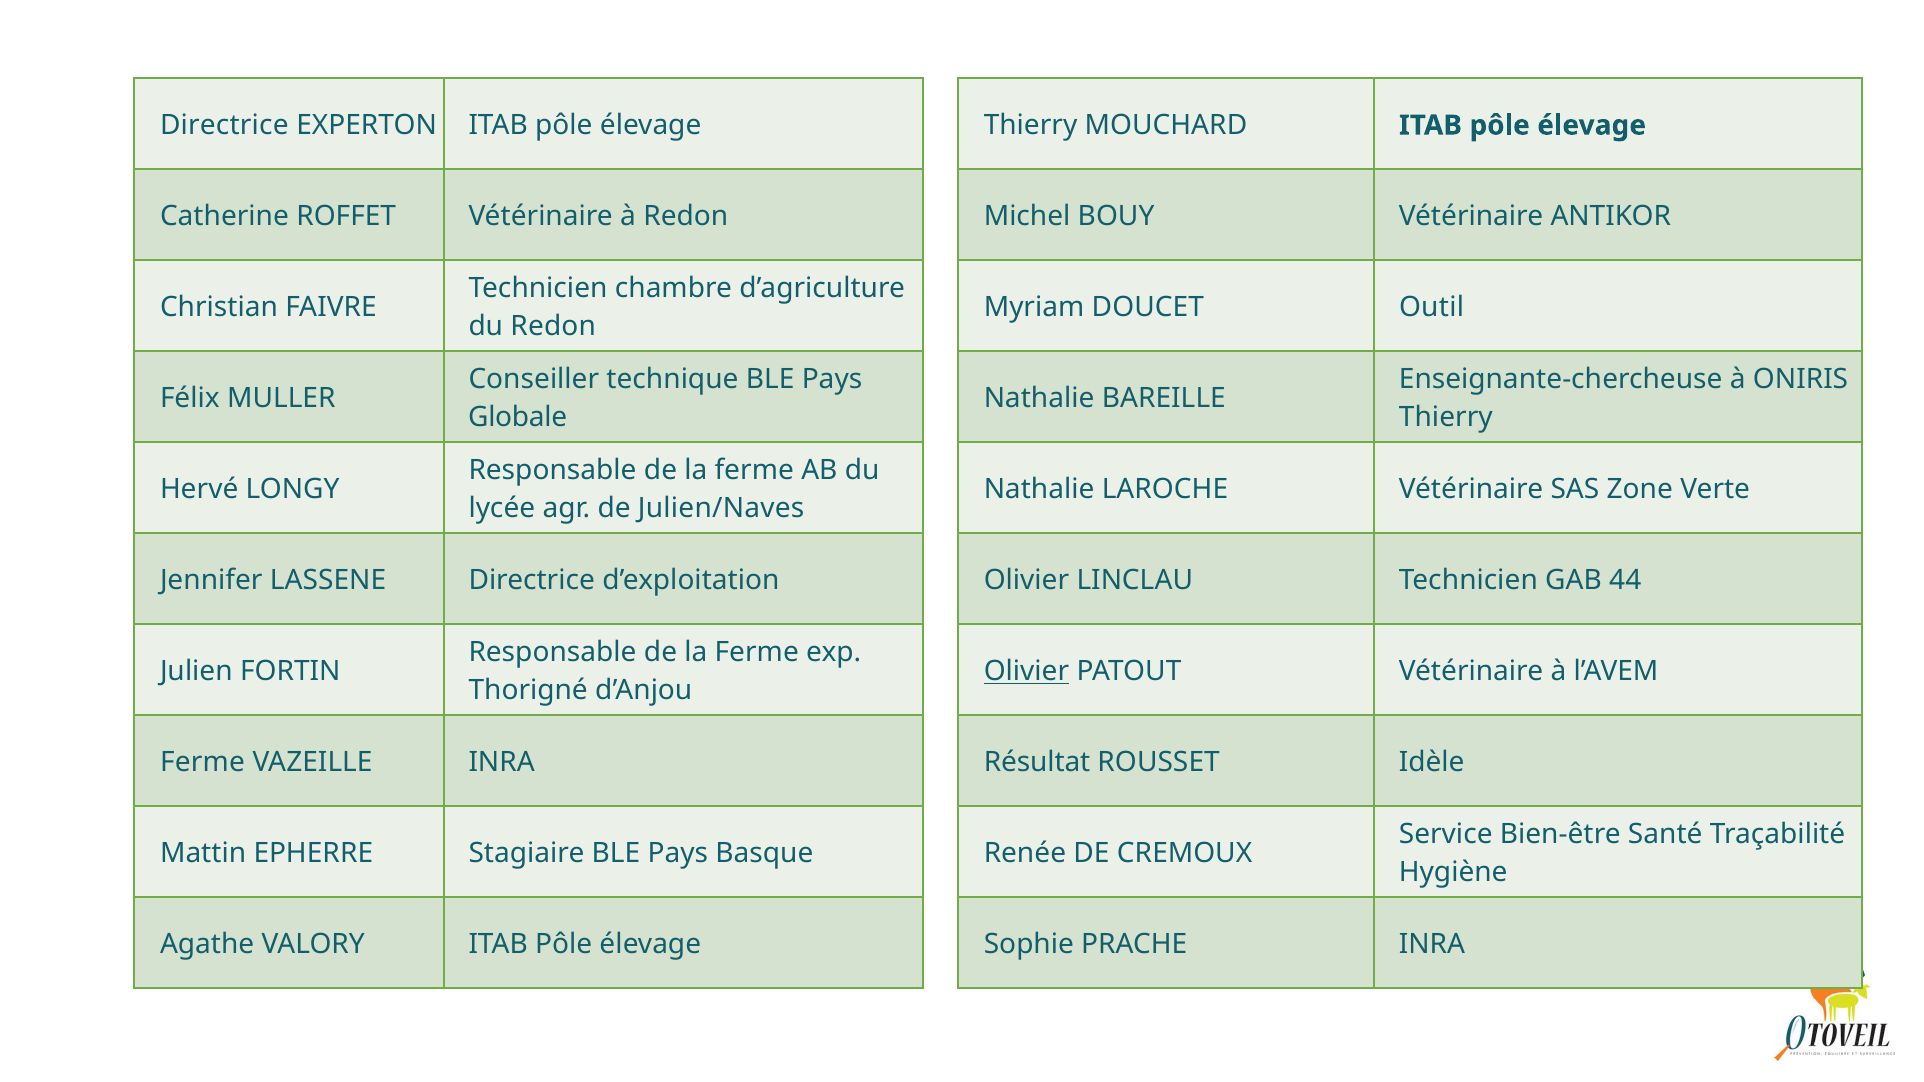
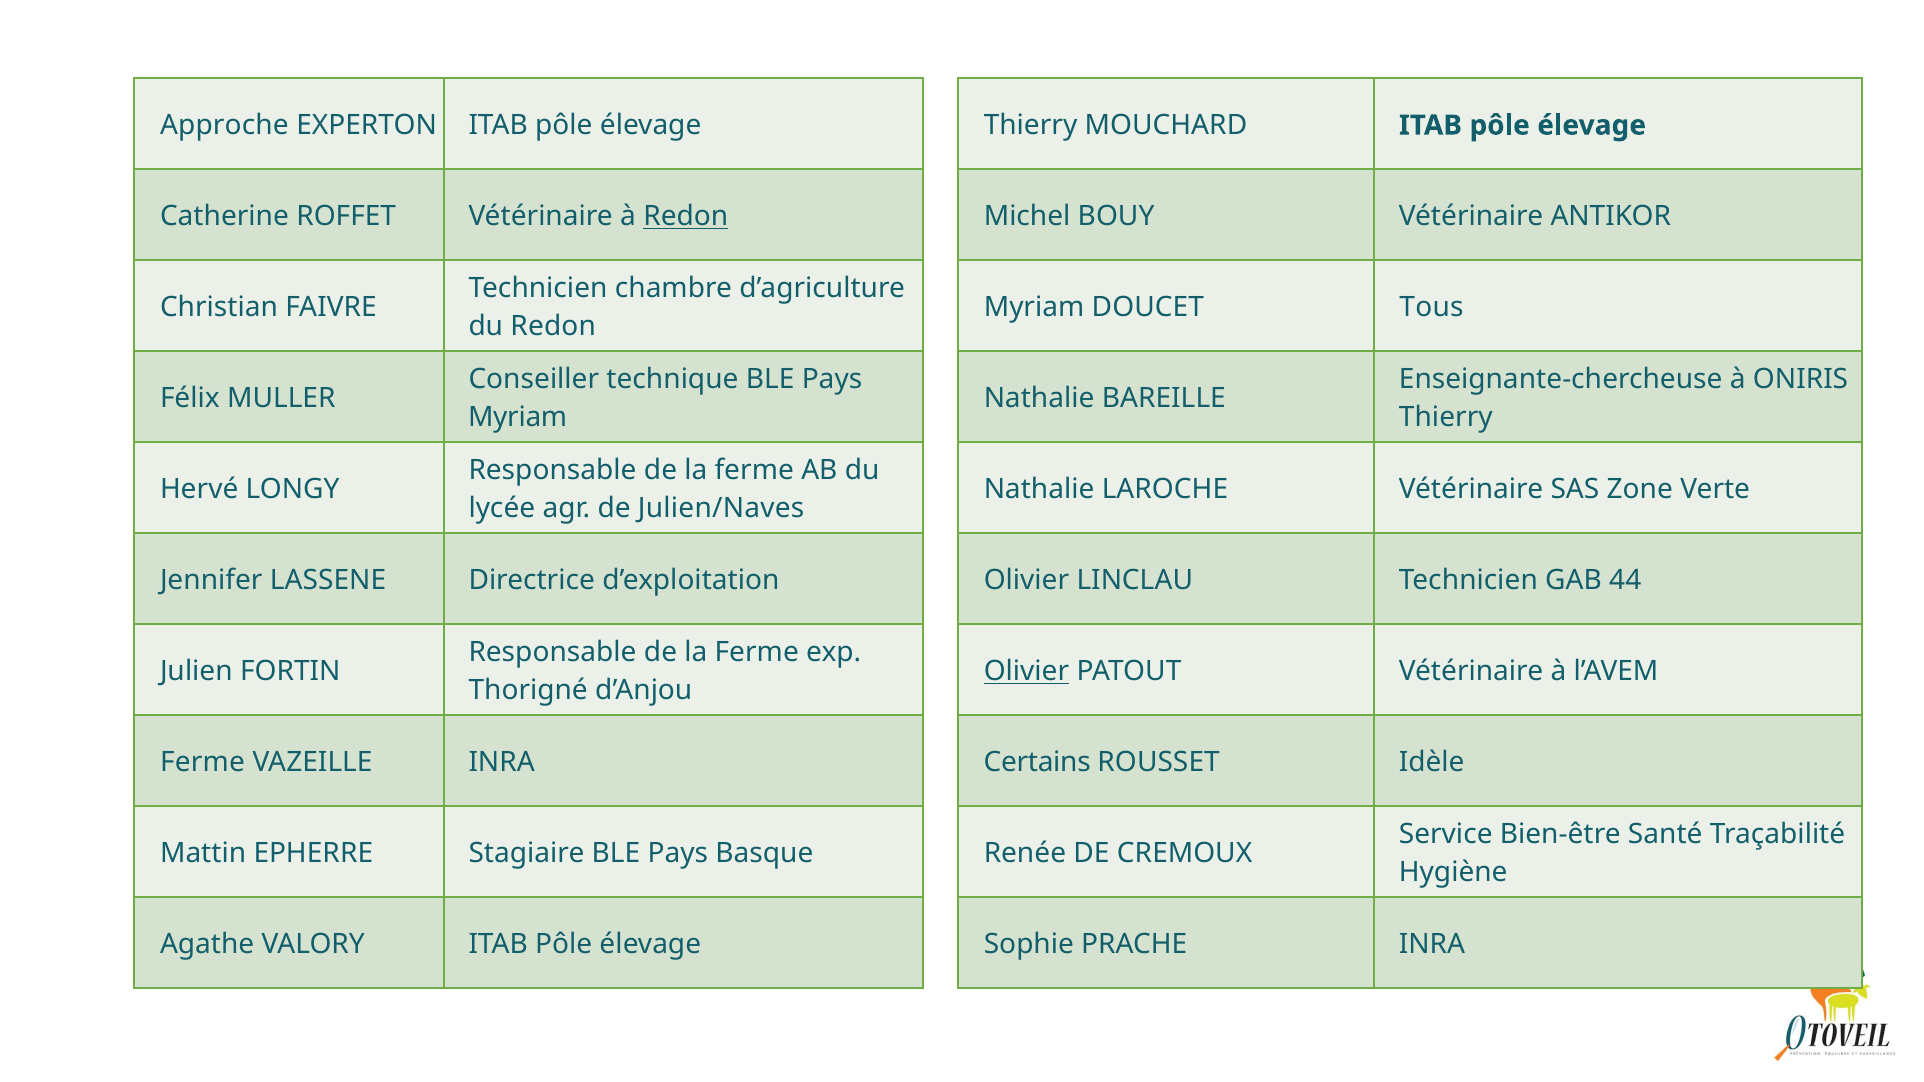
Directrice: Directrice -> Approche (224, 125)
Redon underline: none -> present (686, 216)
Outil: Outil -> Tous (1432, 307)
Globale: Globale -> Myriam (518, 418)
Résultat: Résultat -> Certains (1037, 762)
